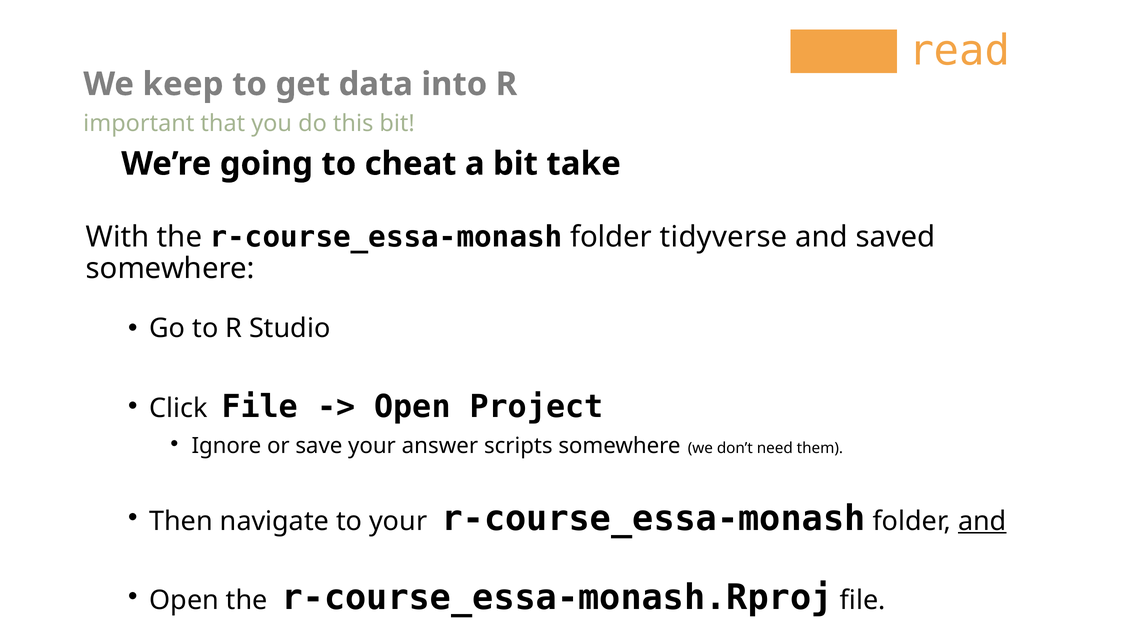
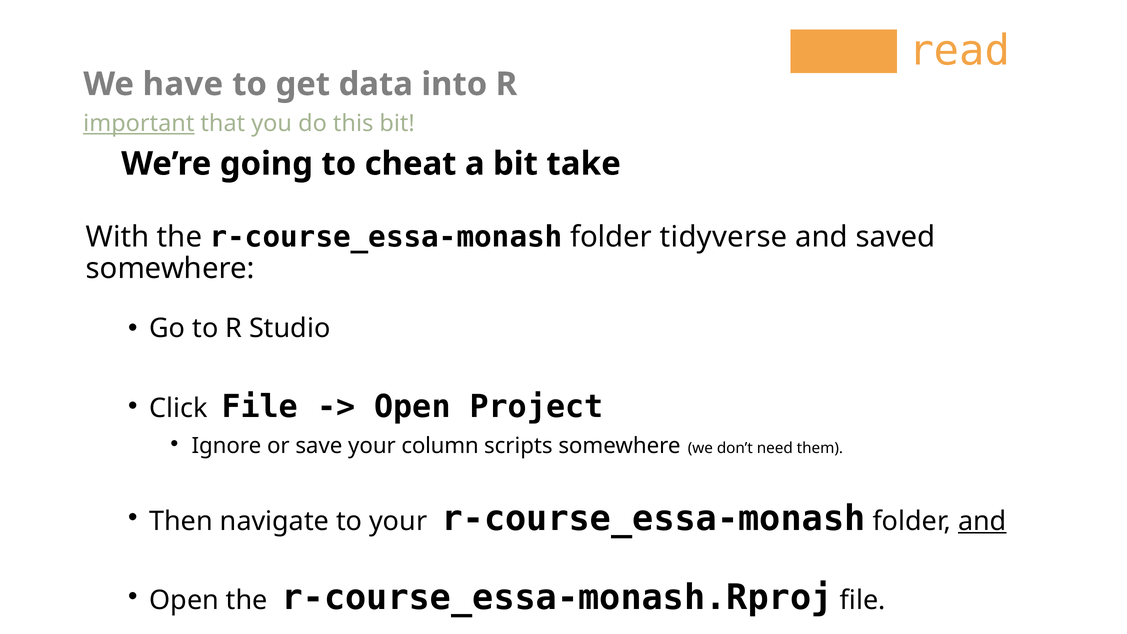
keep: keep -> have (183, 84)
important underline: none -> present (139, 123)
answer: answer -> column (440, 446)
